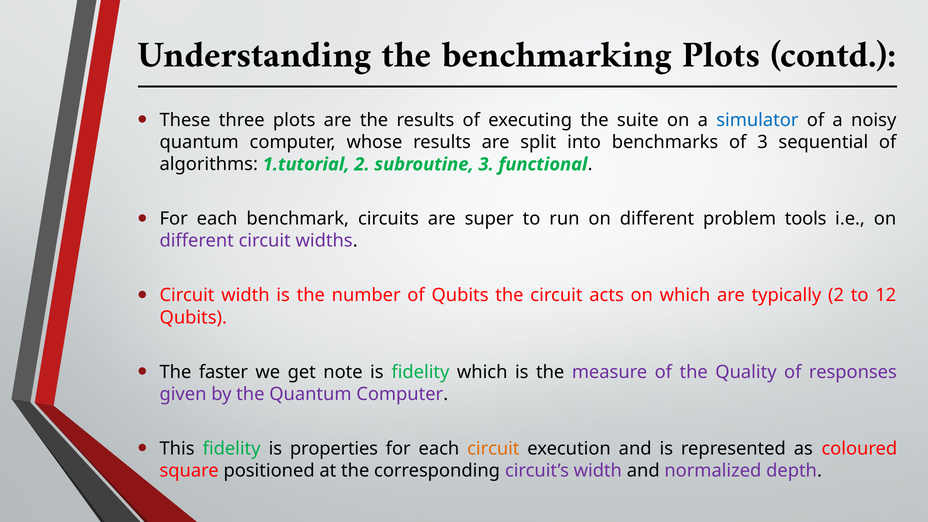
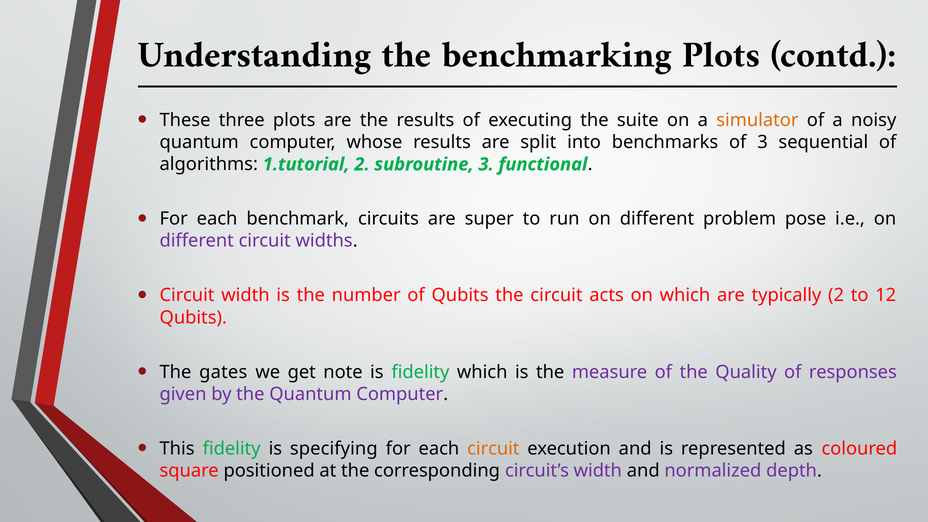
simulator colour: blue -> orange (757, 120)
tools: tools -> pose (806, 219)
faster: faster -> gates (223, 372)
properties: properties -> specifying (334, 449)
